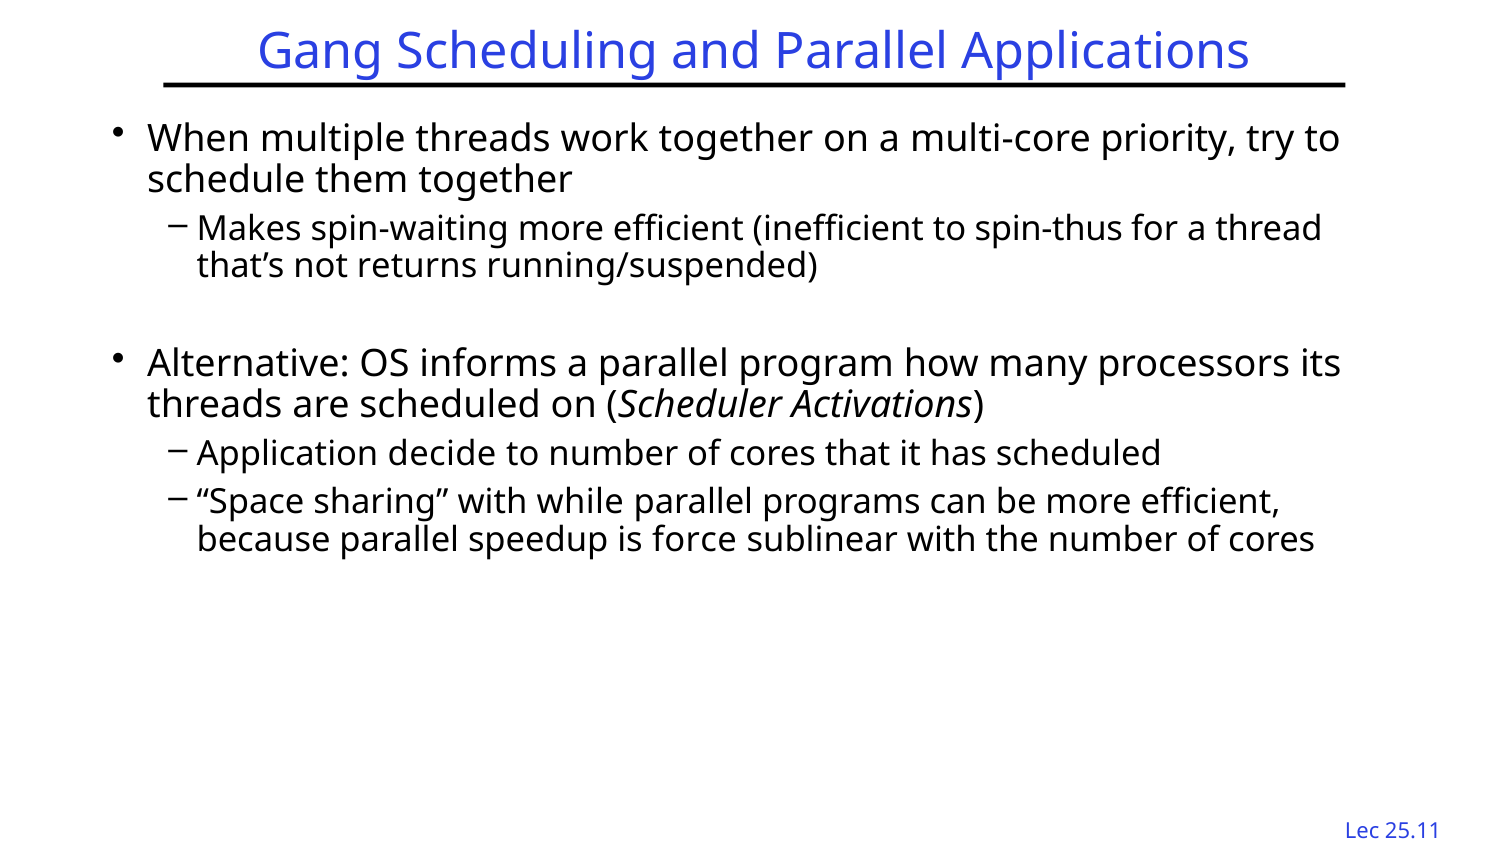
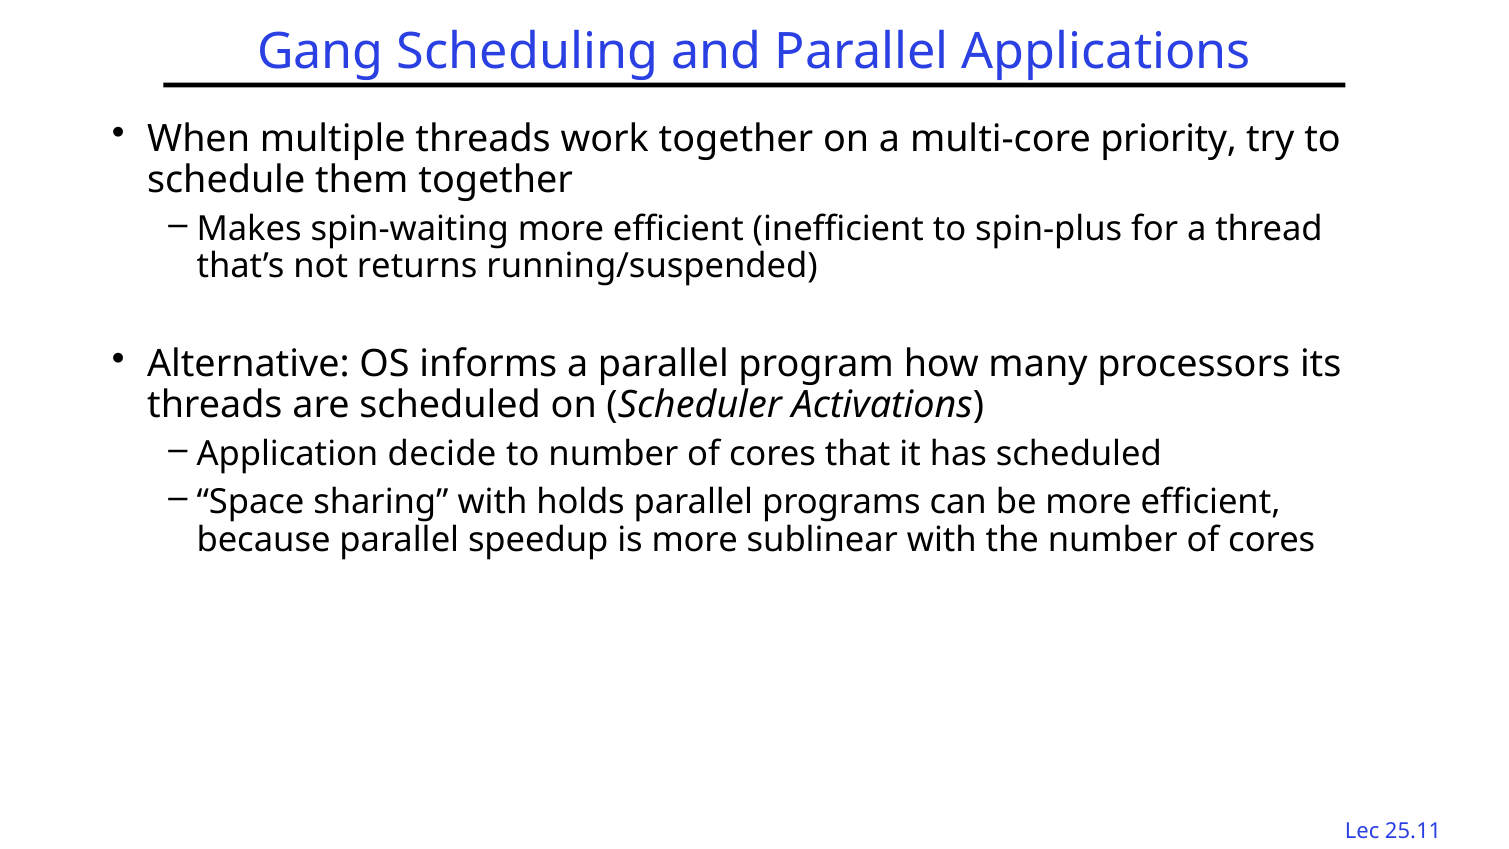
spin-thus: spin-thus -> spin-plus (1049, 229)
while: while -> holds (581, 502)
is force: force -> more (695, 539)
